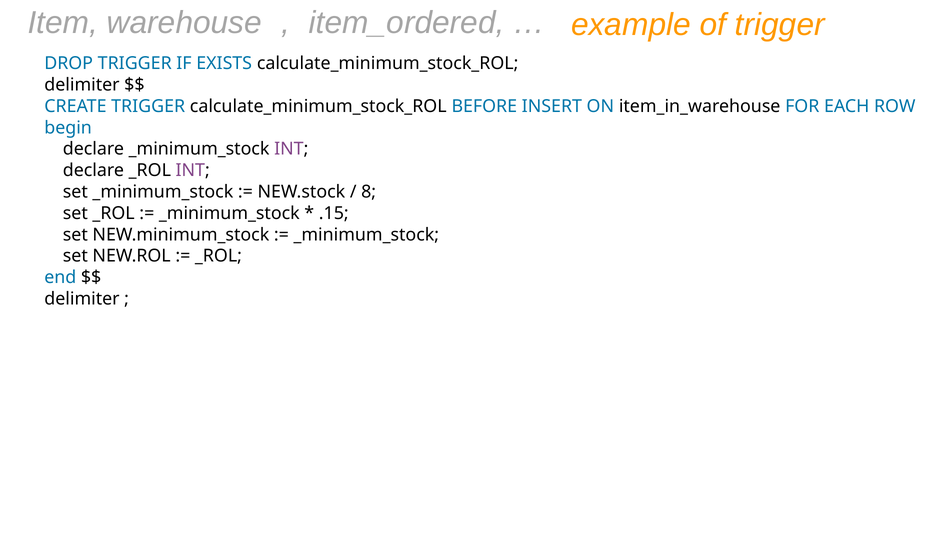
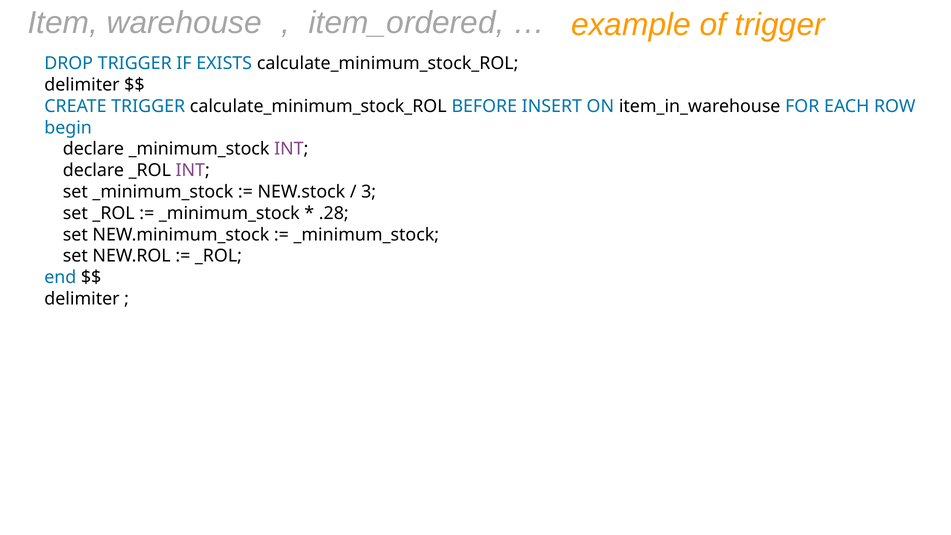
8: 8 -> 3 (369, 192)
.15: .15 -> .28 (334, 213)
